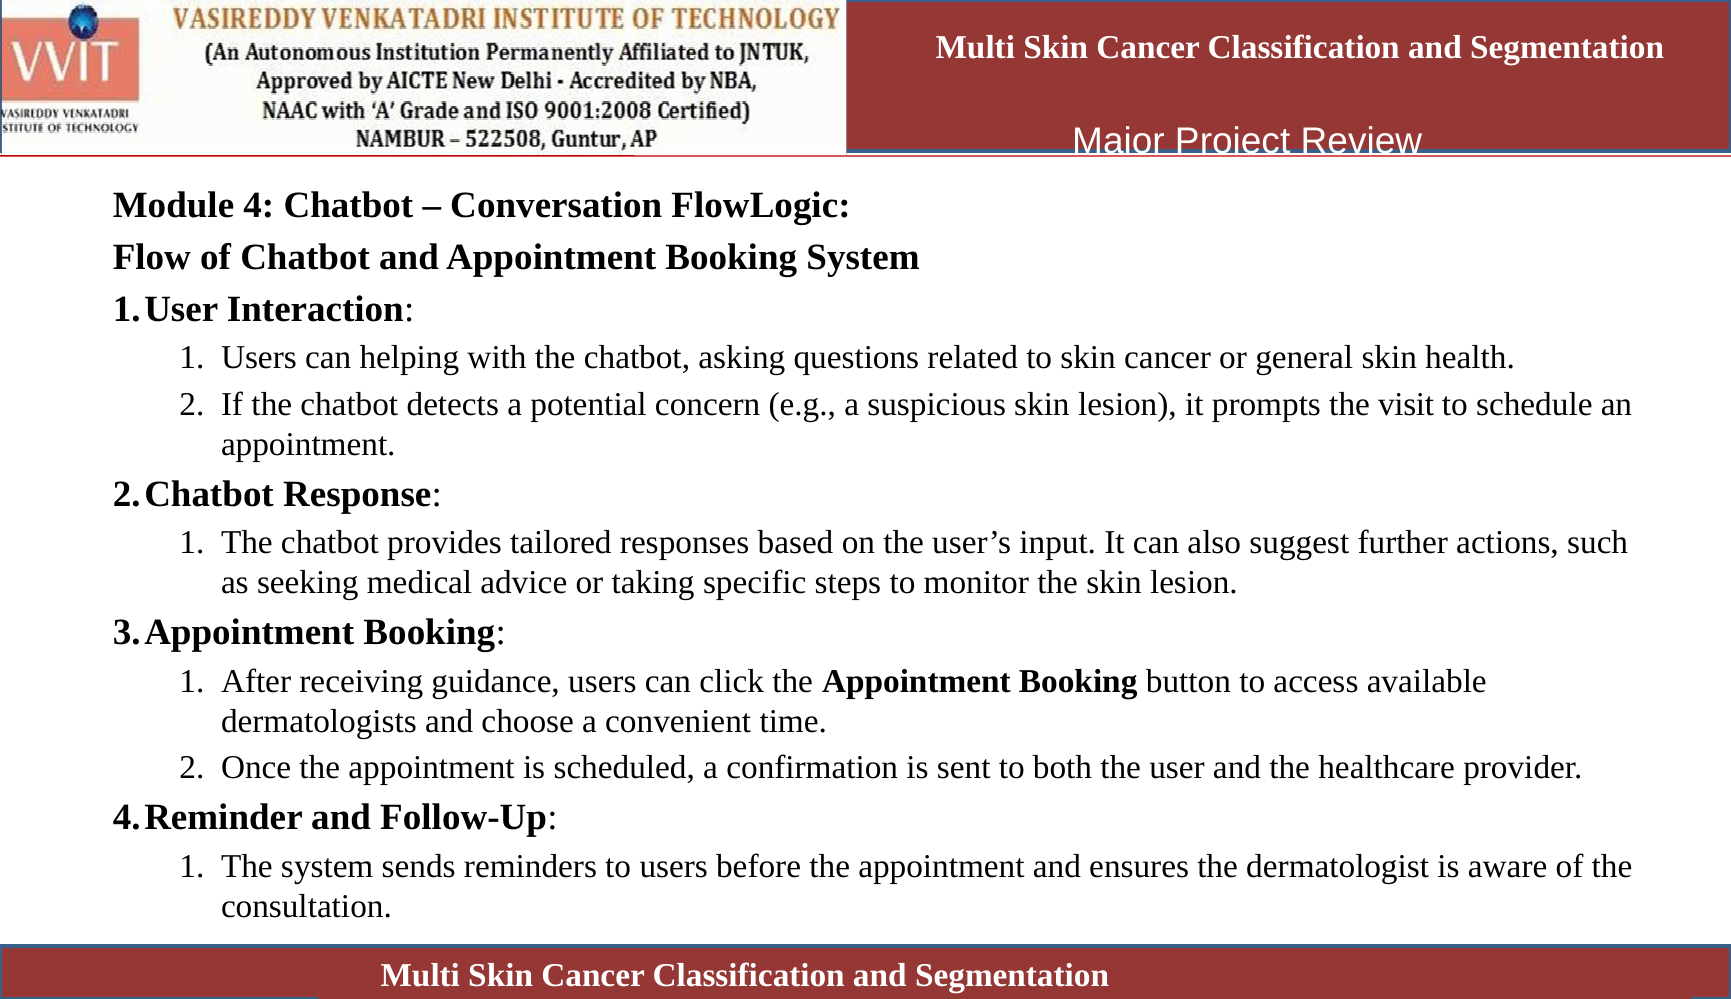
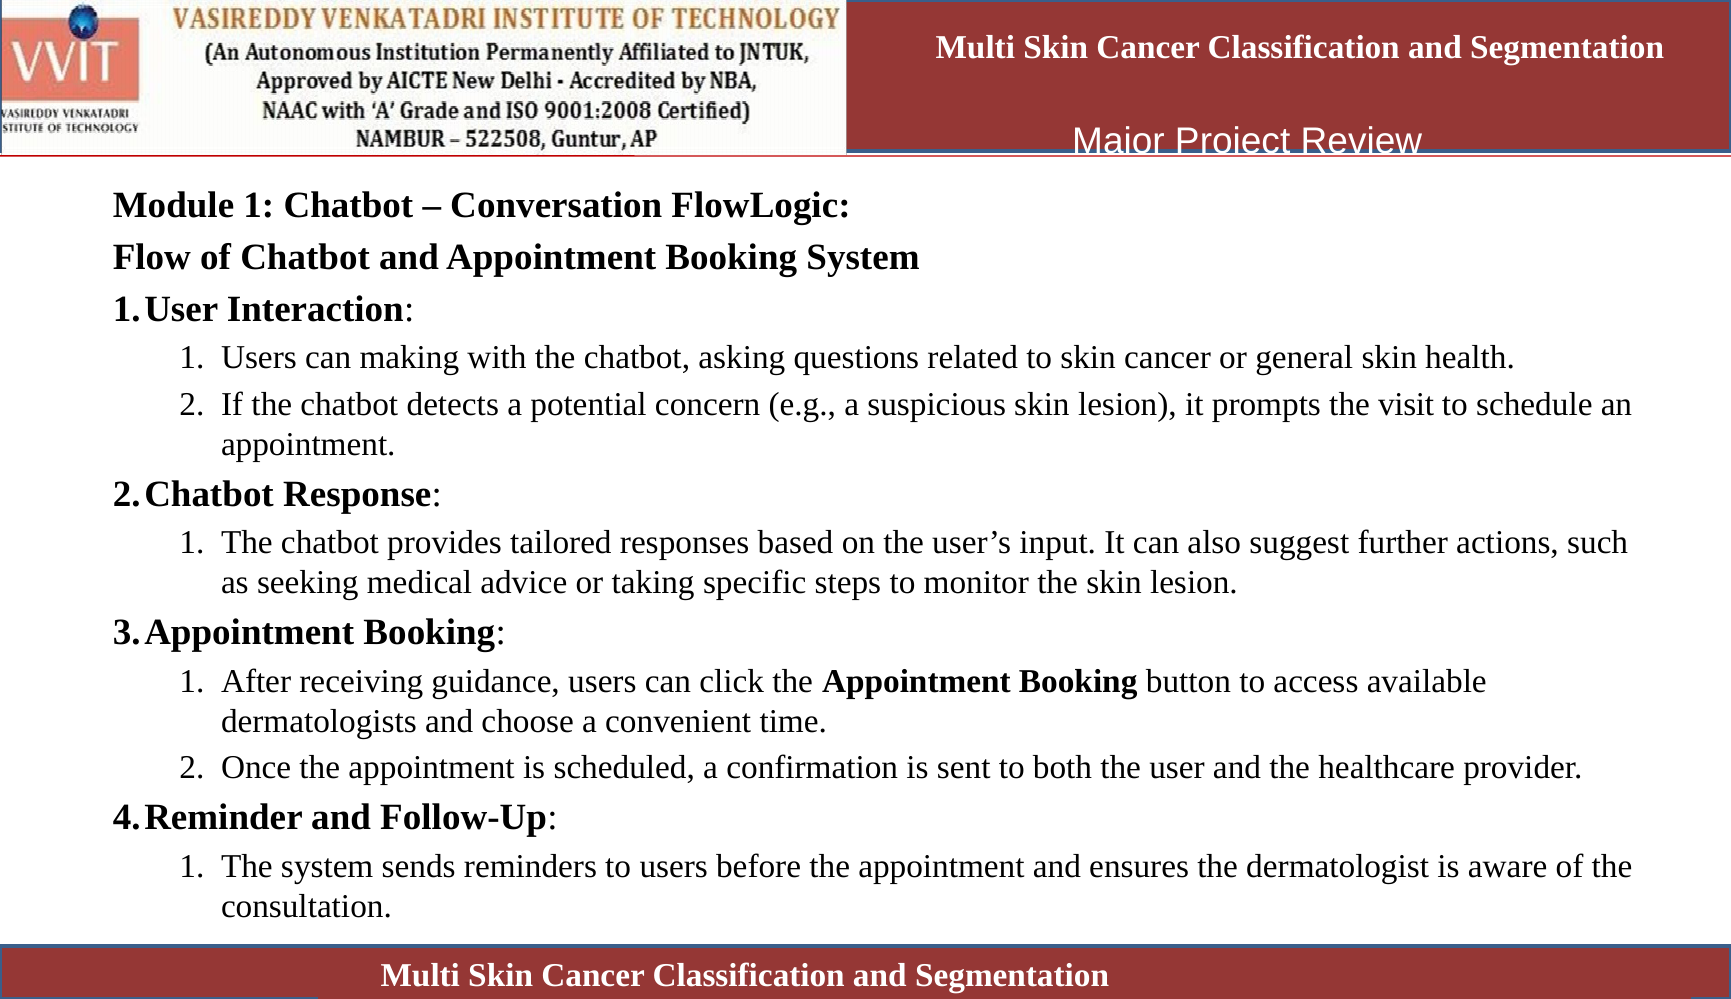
Module 4: 4 -> 1 (259, 206)
helping: helping -> making (409, 358)
